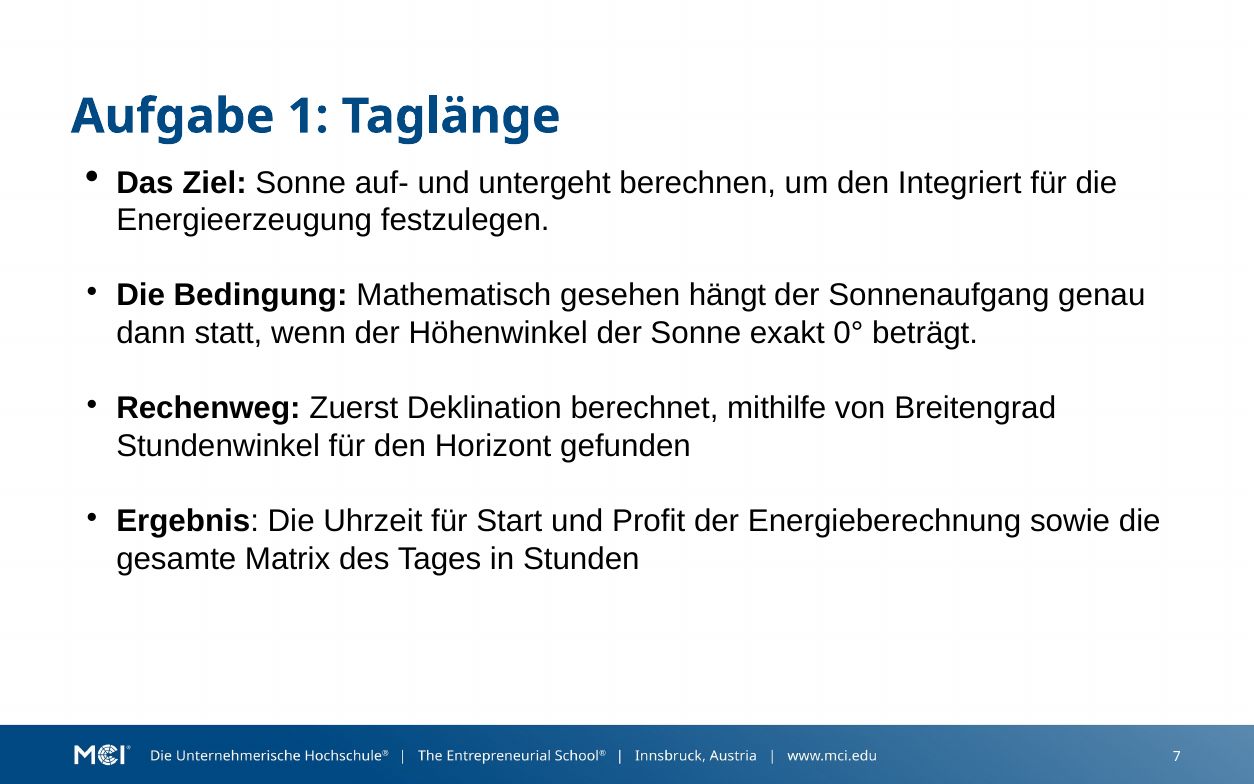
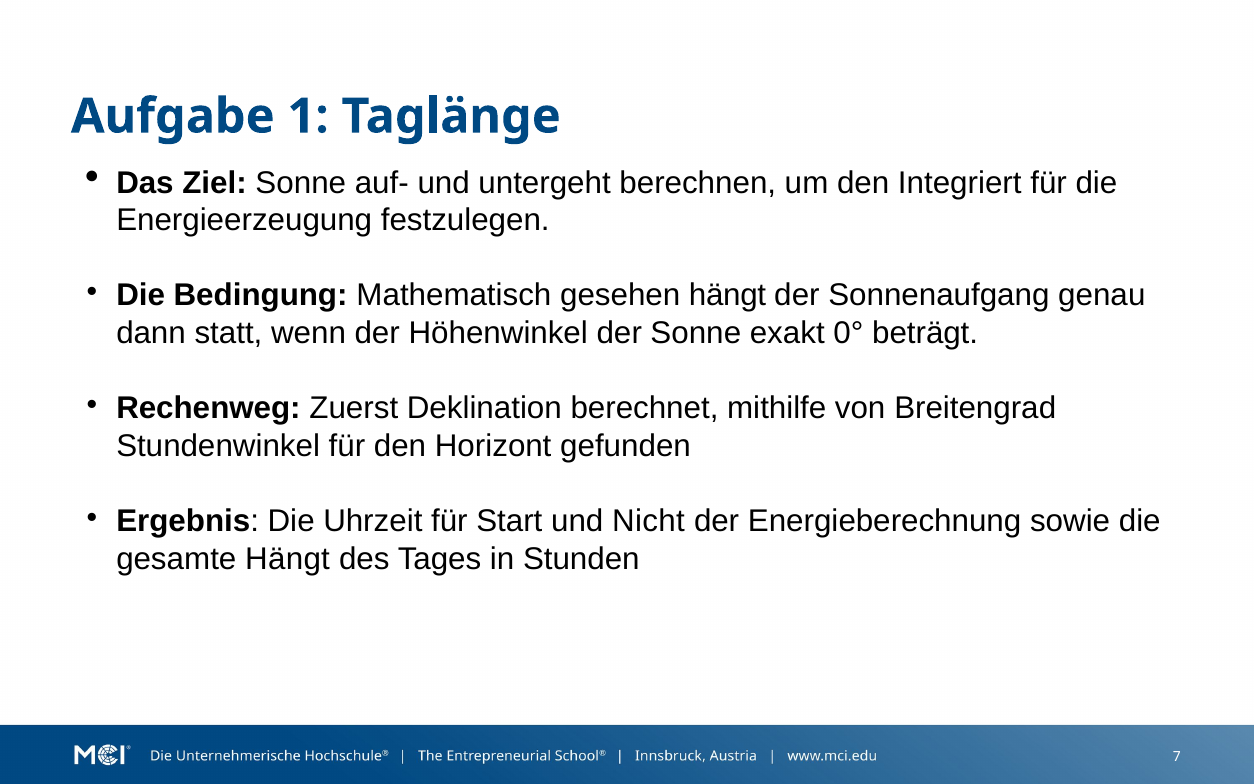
Profit: Profit -> Nicht (649, 521)
gesamte Matrix: Matrix -> Hängt (288, 559)
